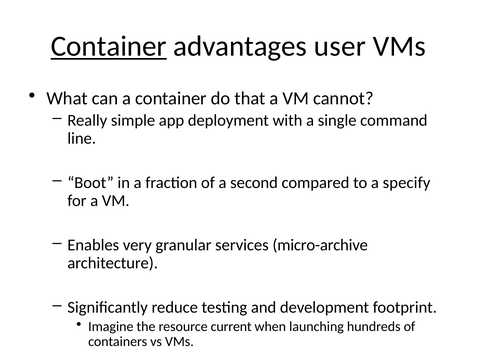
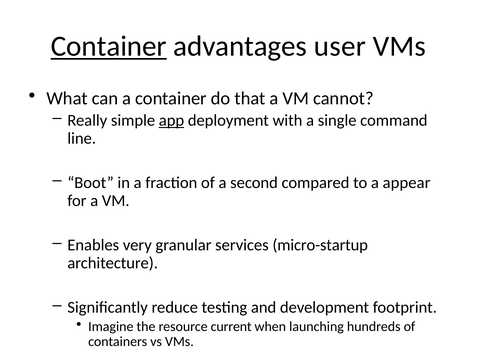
app underline: none -> present (171, 120)
specify: specify -> appear (407, 183)
micro-archive: micro-archive -> micro-startup (320, 245)
